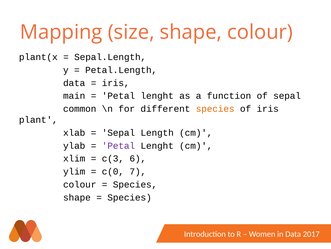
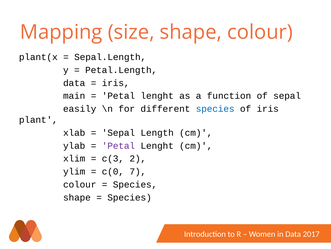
common: common -> easily (80, 108)
species colour: orange -> blue (215, 108)
6: 6 -> 2 (138, 158)
